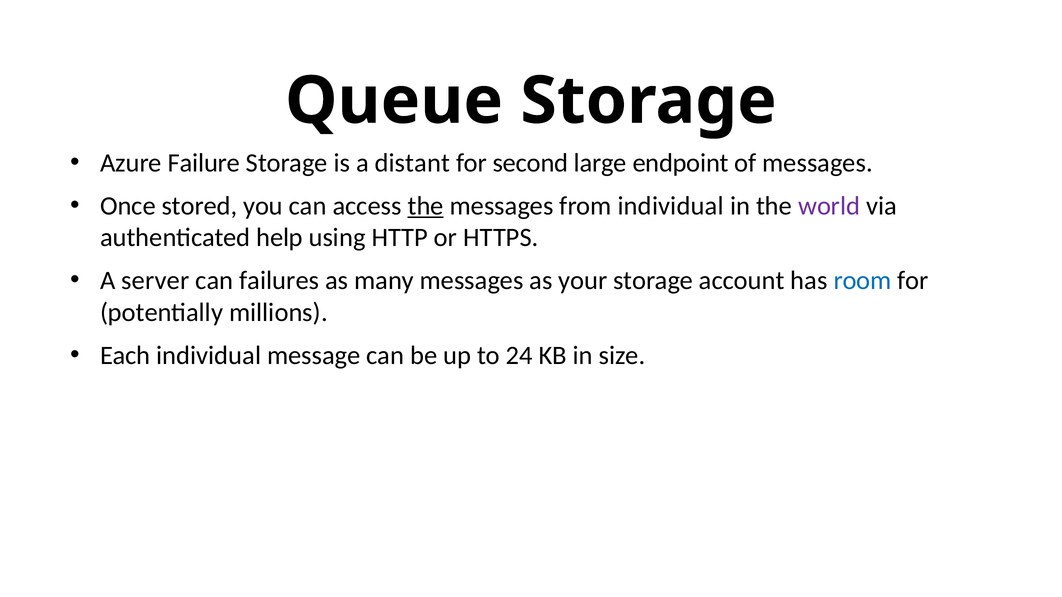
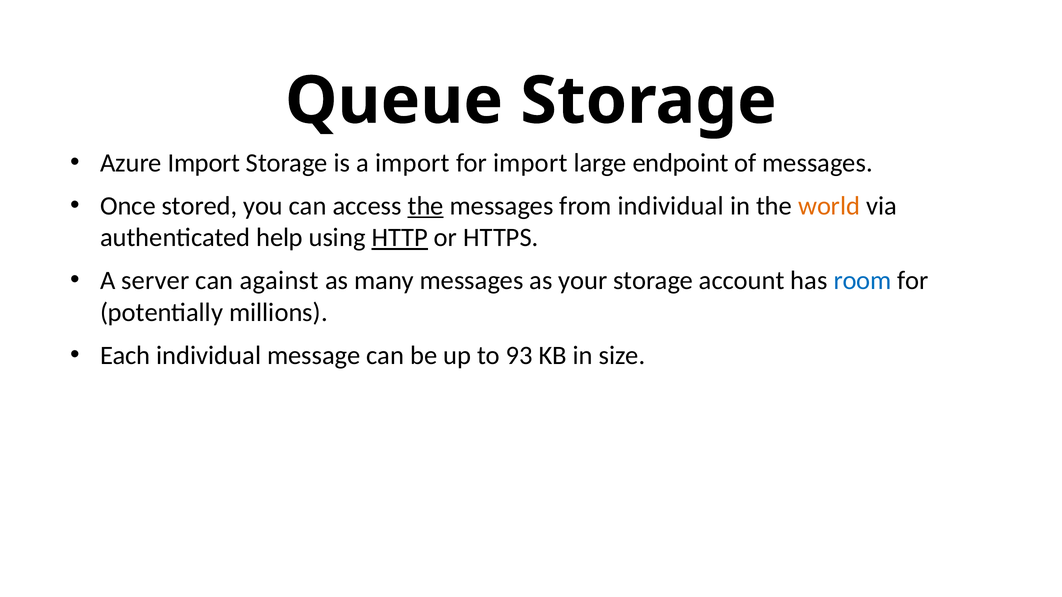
Azure Failure: Failure -> Import (204, 163)
a distant: distant -> import (412, 163)
for second: second -> import (530, 163)
world colour: purple -> orange (829, 206)
HTTP underline: none -> present (400, 238)
failures: failures -> against (279, 281)
24: 24 -> 93 (519, 355)
